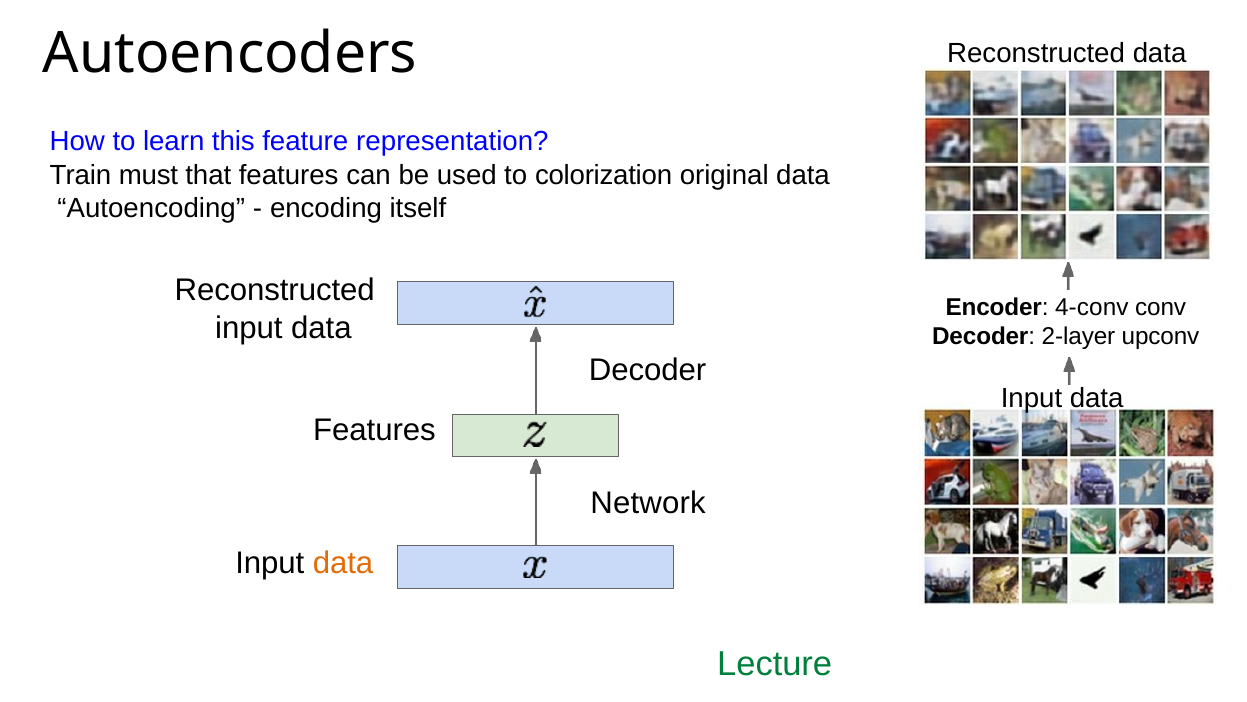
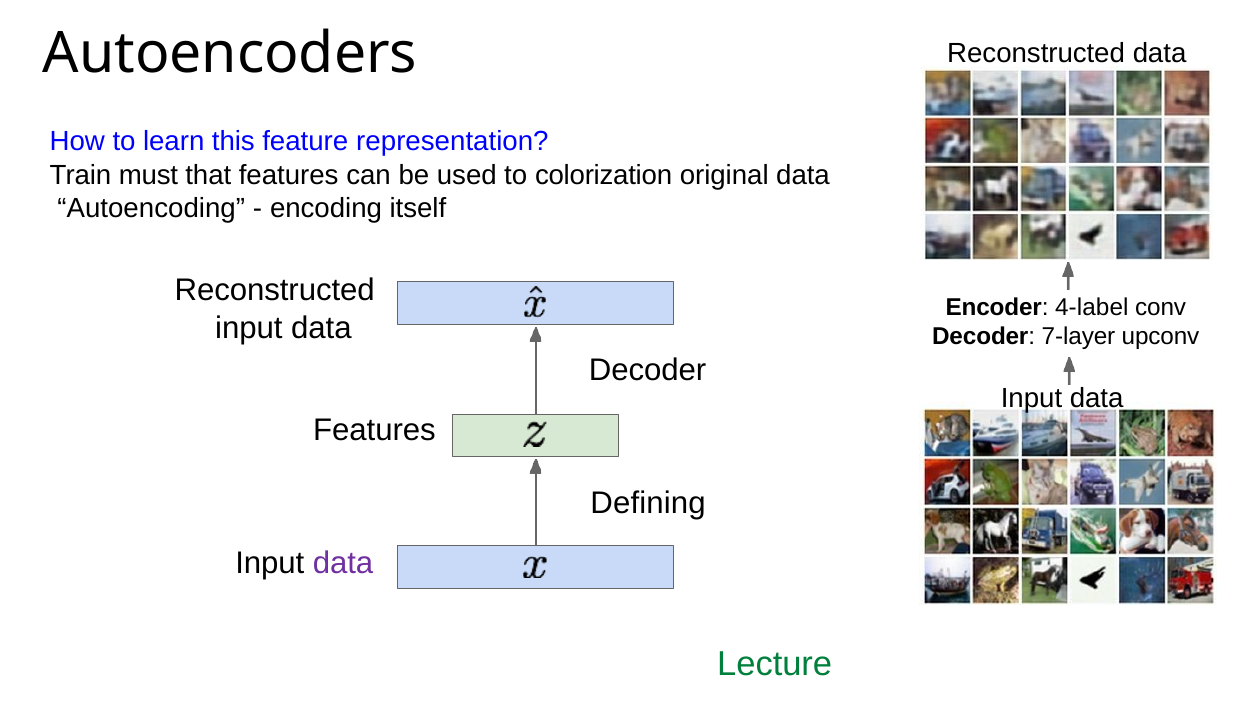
4-conv: 4-conv -> 4-label (1092, 308)
2-layer: 2-layer -> 7-layer (1078, 337)
Network: Network -> Defining (648, 503)
data colour: orange -> purple (343, 563)
